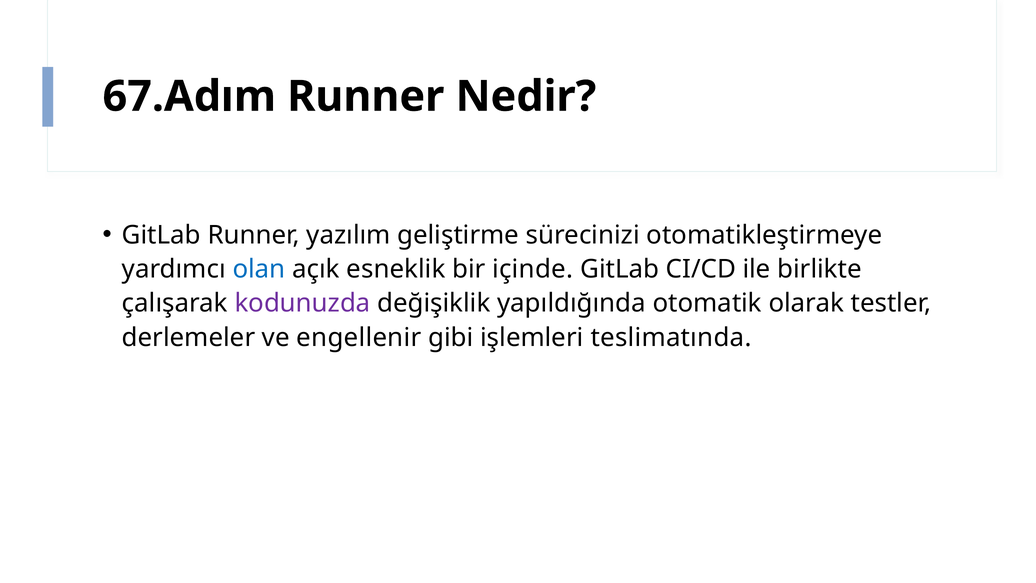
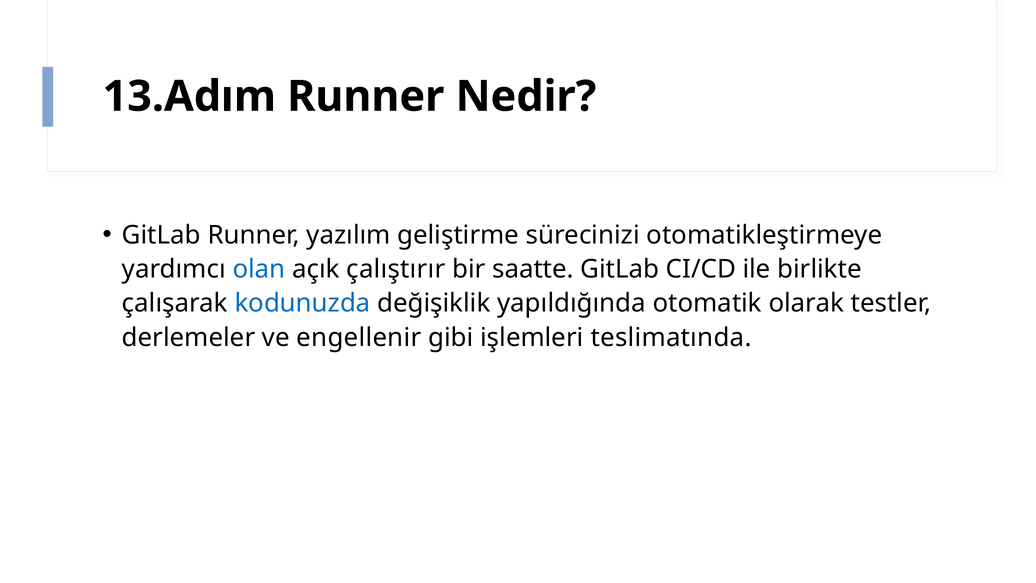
67.Adım: 67.Adım -> 13.Adım (189, 96)
esneklik: esneklik -> çalıştırır (396, 269)
içinde: içinde -> saatte (533, 269)
kodunuzda colour: purple -> blue (303, 303)
